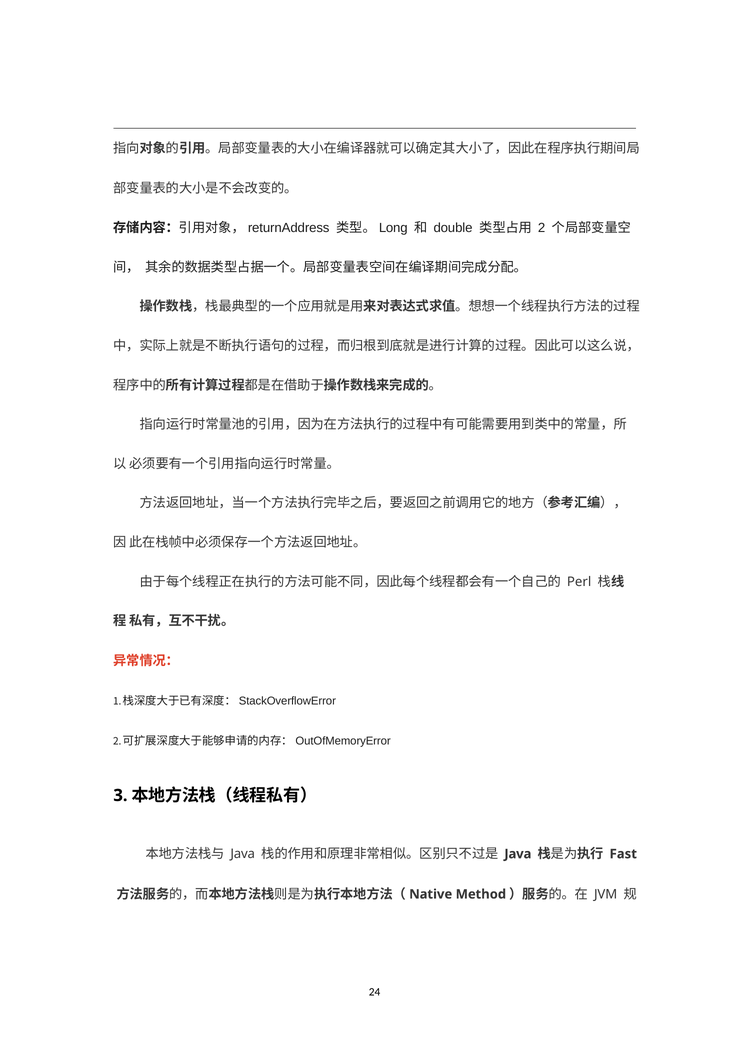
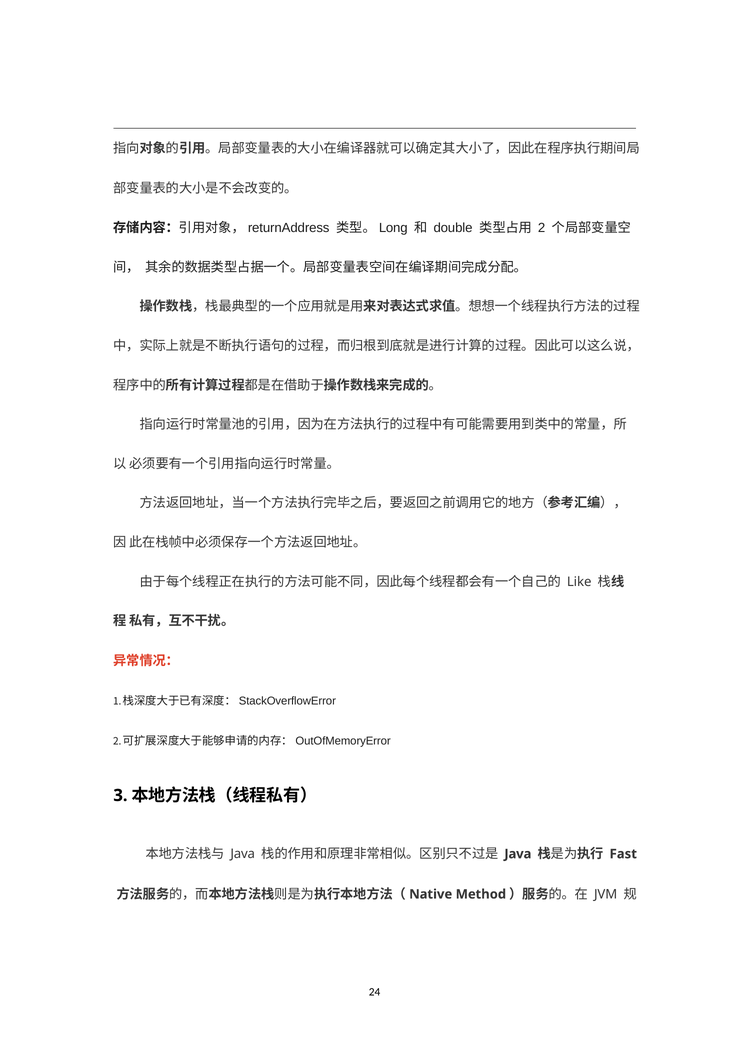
Perl: Perl -> Like (579, 581)
